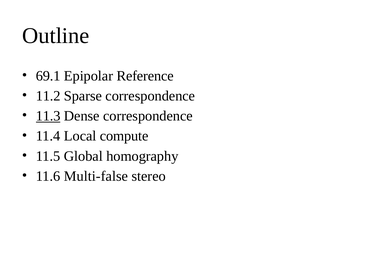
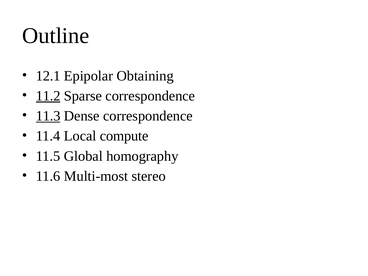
69.1: 69.1 -> 12.1 (48, 76)
Reference: Reference -> Obtaining (145, 76)
11.2 underline: none -> present (48, 96)
Multi-false: Multi-false -> Multi-most (96, 176)
